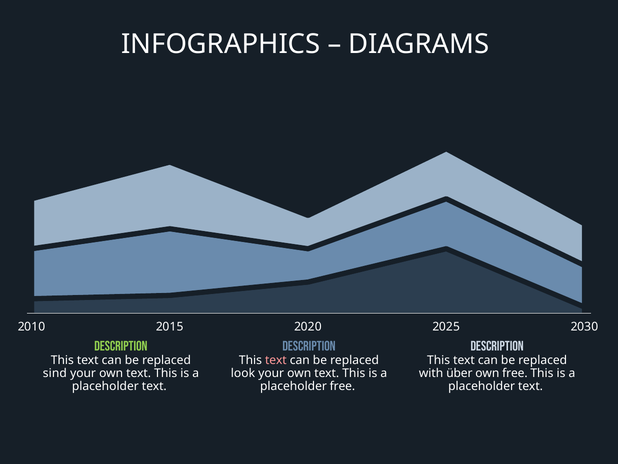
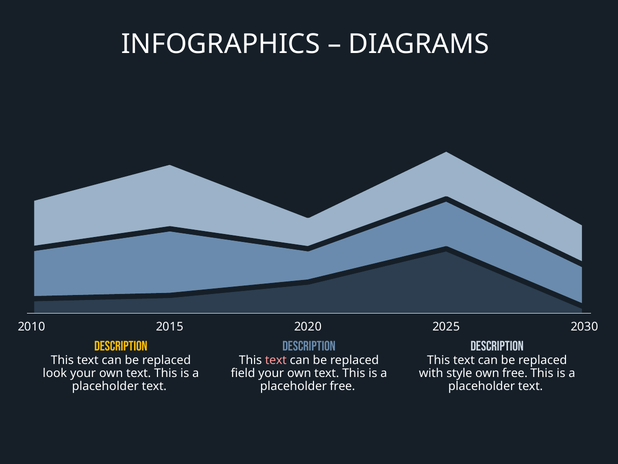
DESCRIPTION colour: light green -> yellow (121, 346)
sind: sind -> look (55, 373)
look: look -> field (243, 373)
über: über -> style (459, 373)
